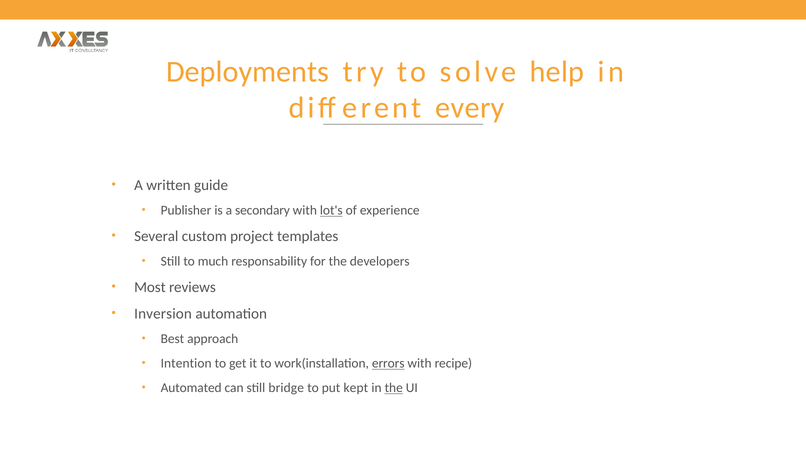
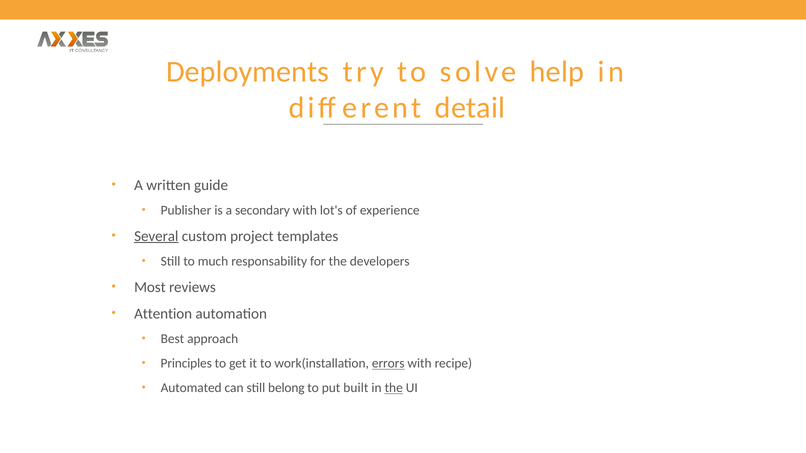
every: every -> detail (470, 108)
lot's underline: present -> none (331, 211)
Several underline: none -> present (156, 236)
Inversion: Inversion -> Attention (163, 314)
Intention: Intention -> Principles (186, 364)
bridge: bridge -> belong (286, 388)
kept: kept -> built (356, 388)
